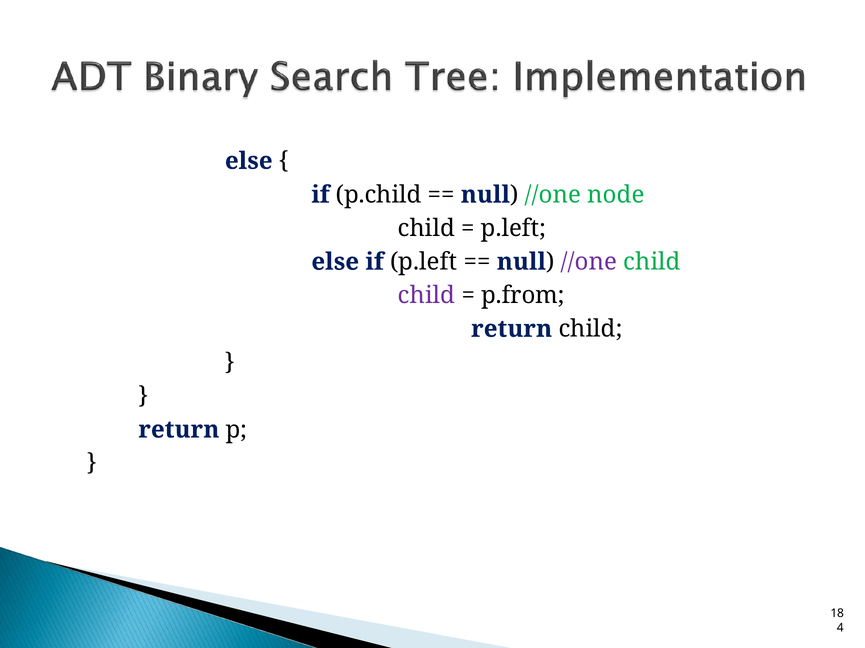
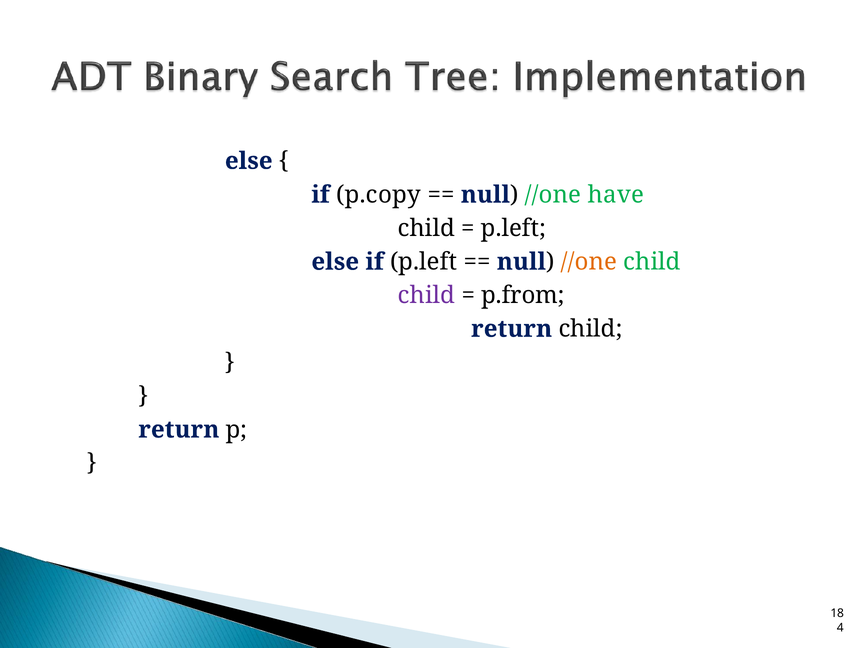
p.child: p.child -> p.copy (378, 195)
node: node -> have (616, 195)
//one colour: purple -> orange (589, 262)
